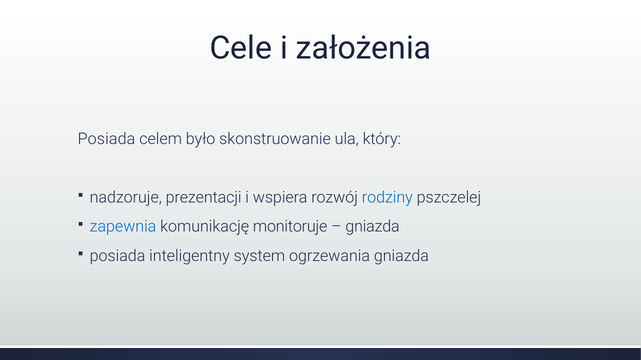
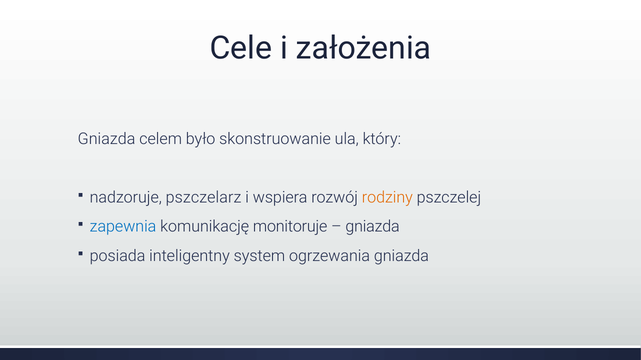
Posiada: Posiada -> Gniazda (107, 139)
prezentacji: prezentacji -> pszczelarz (204, 198)
rodziny colour: blue -> orange (387, 198)
